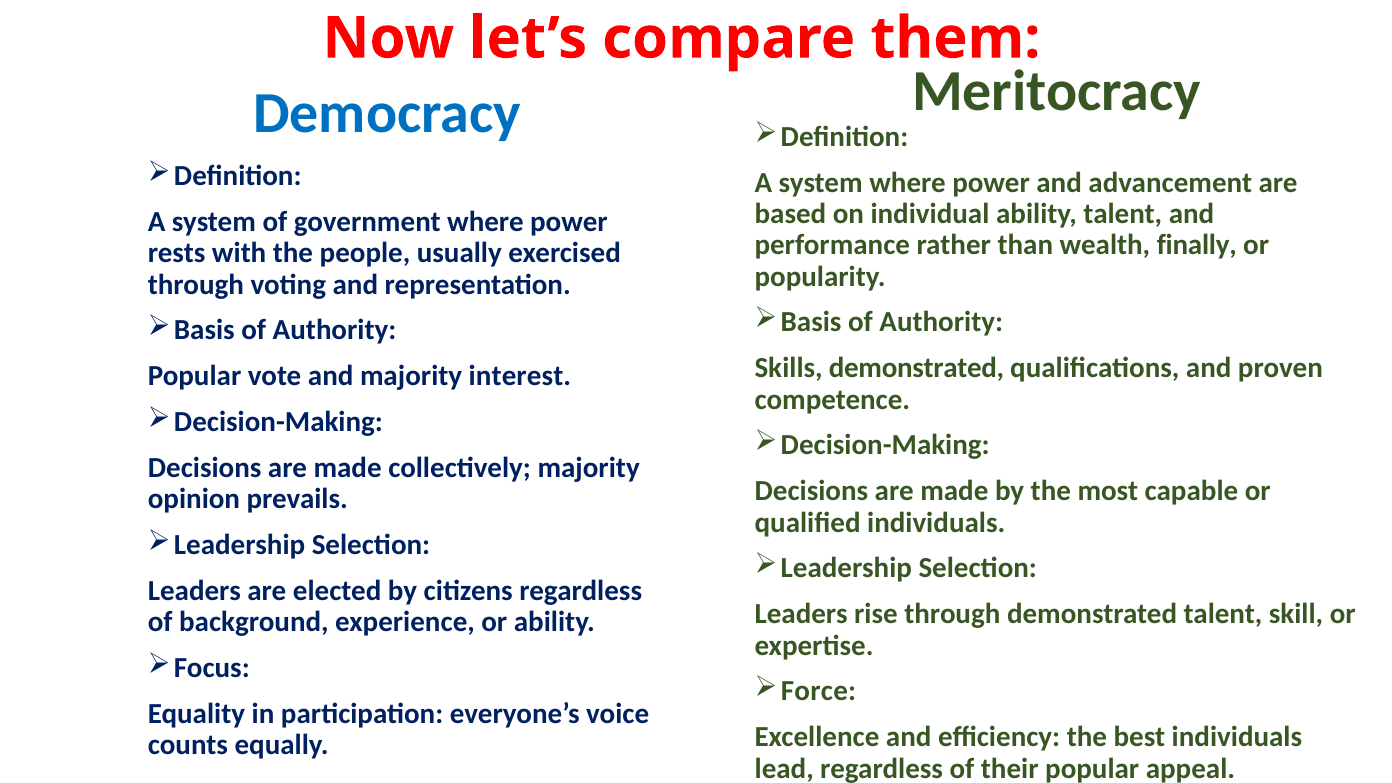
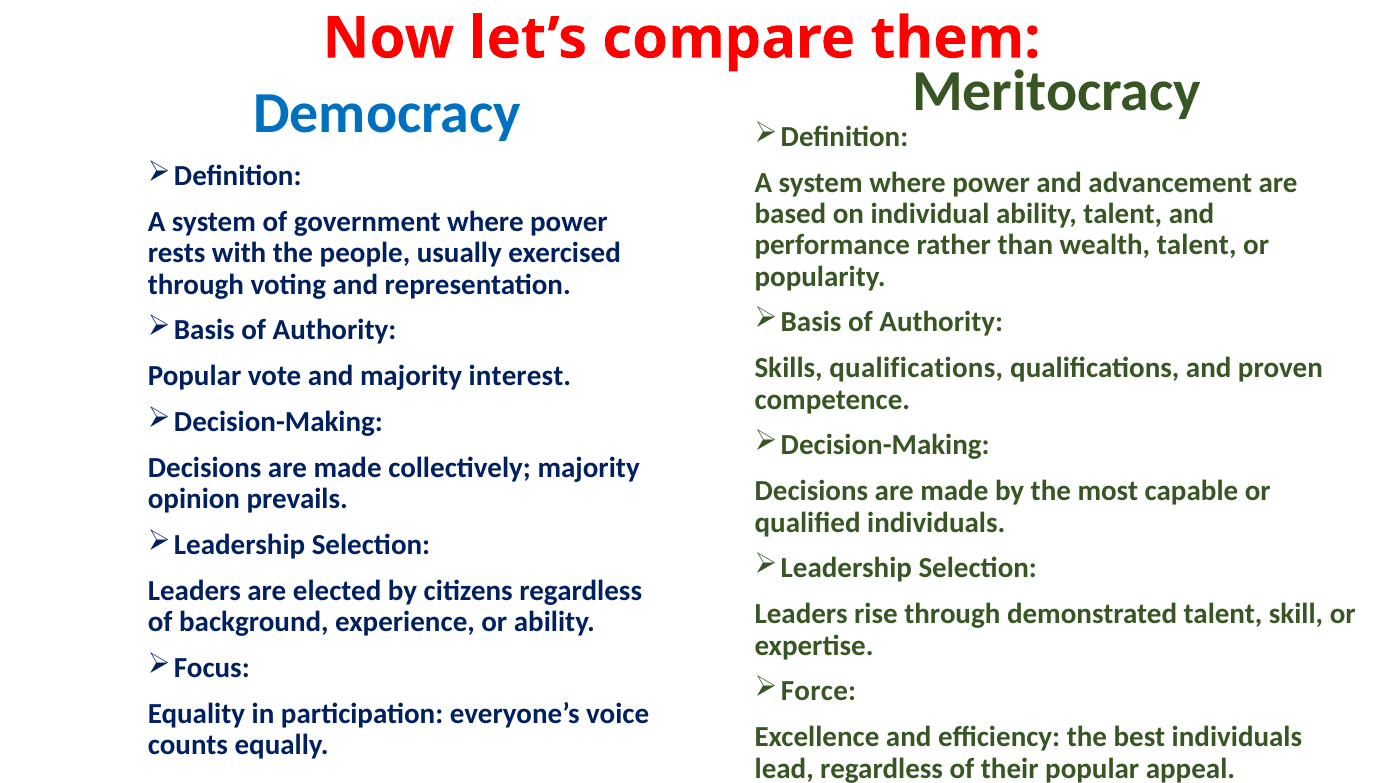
wealth finally: finally -> talent (1197, 245)
Skills demonstrated: demonstrated -> qualifications (916, 368)
